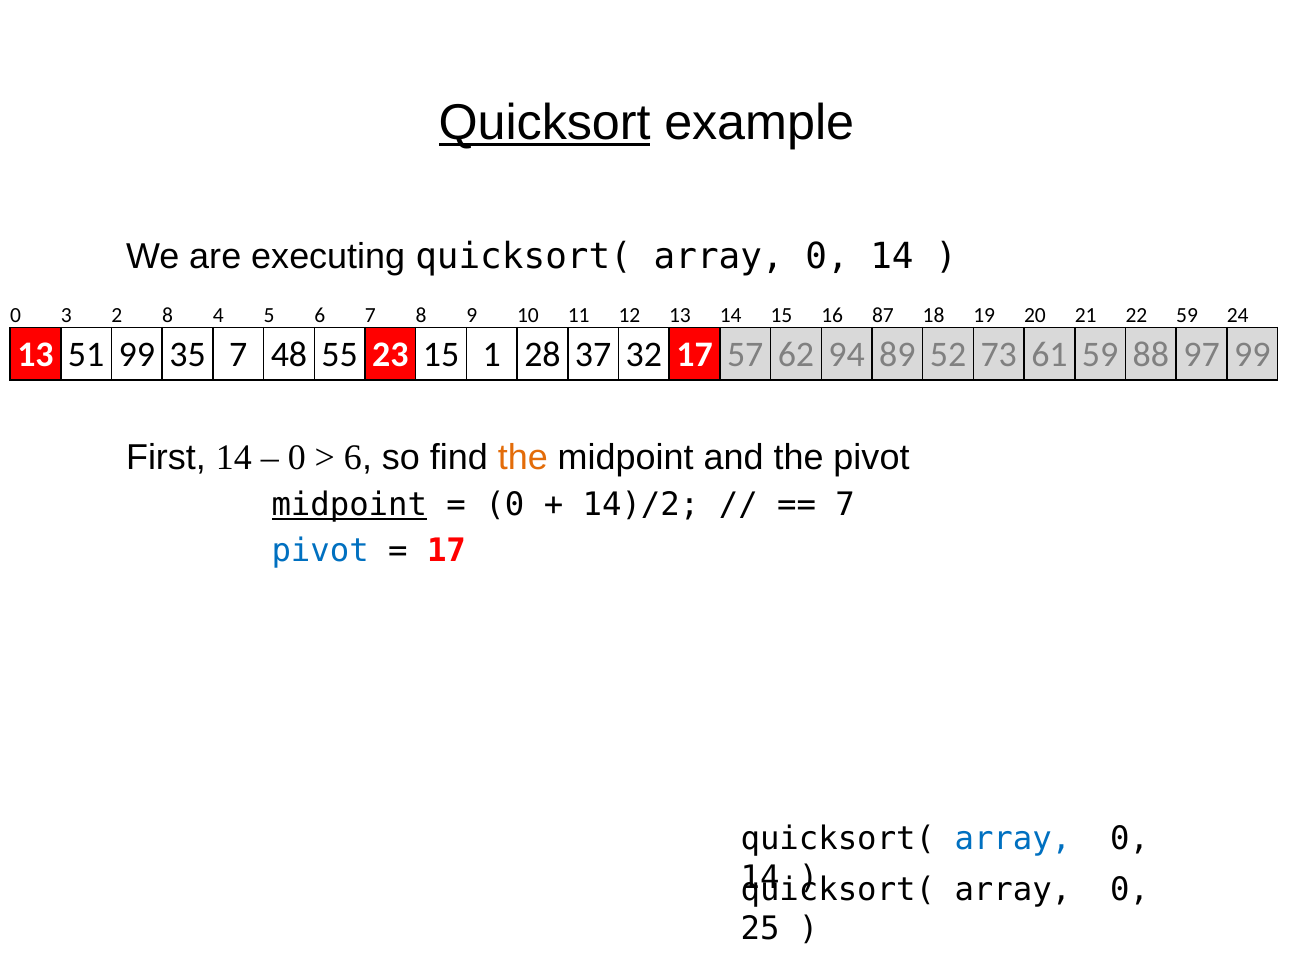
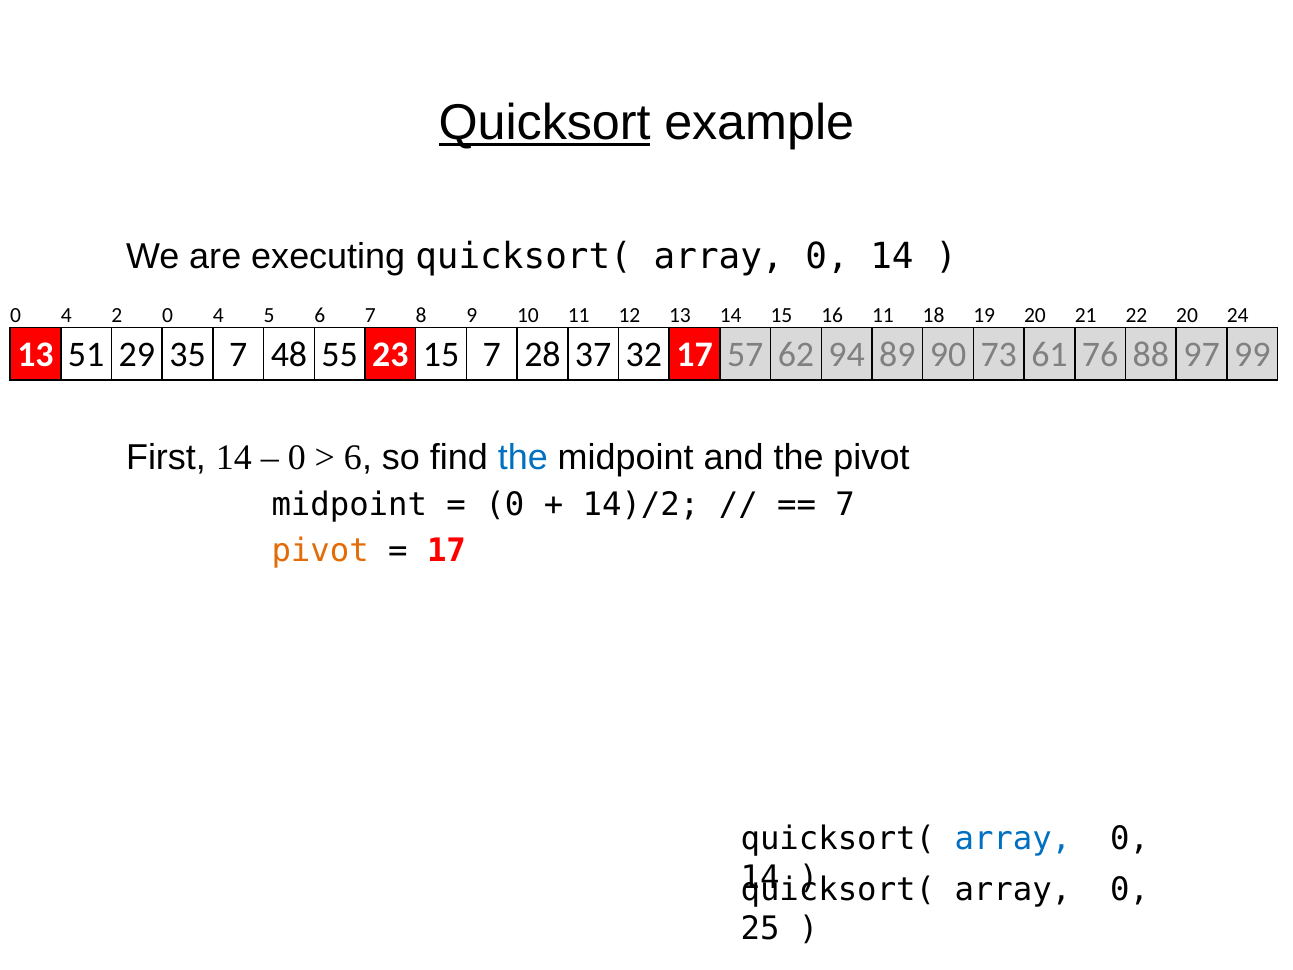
3: 3 -> 4 (66, 315)
2 8: 8 -> 0 (168, 315)
16 87: 87 -> 11 (883, 315)
22 59: 59 -> 20 (1187, 315)
51 99: 99 -> 29 (137, 354)
15 1: 1 -> 7 (492, 354)
52: 52 -> 90 (948, 354)
61 59: 59 -> 76 (1100, 354)
the colour: orange -> blue (523, 458)
midpoint underline: present -> none (349, 505)
pivot colour: blue -> orange (320, 550)
